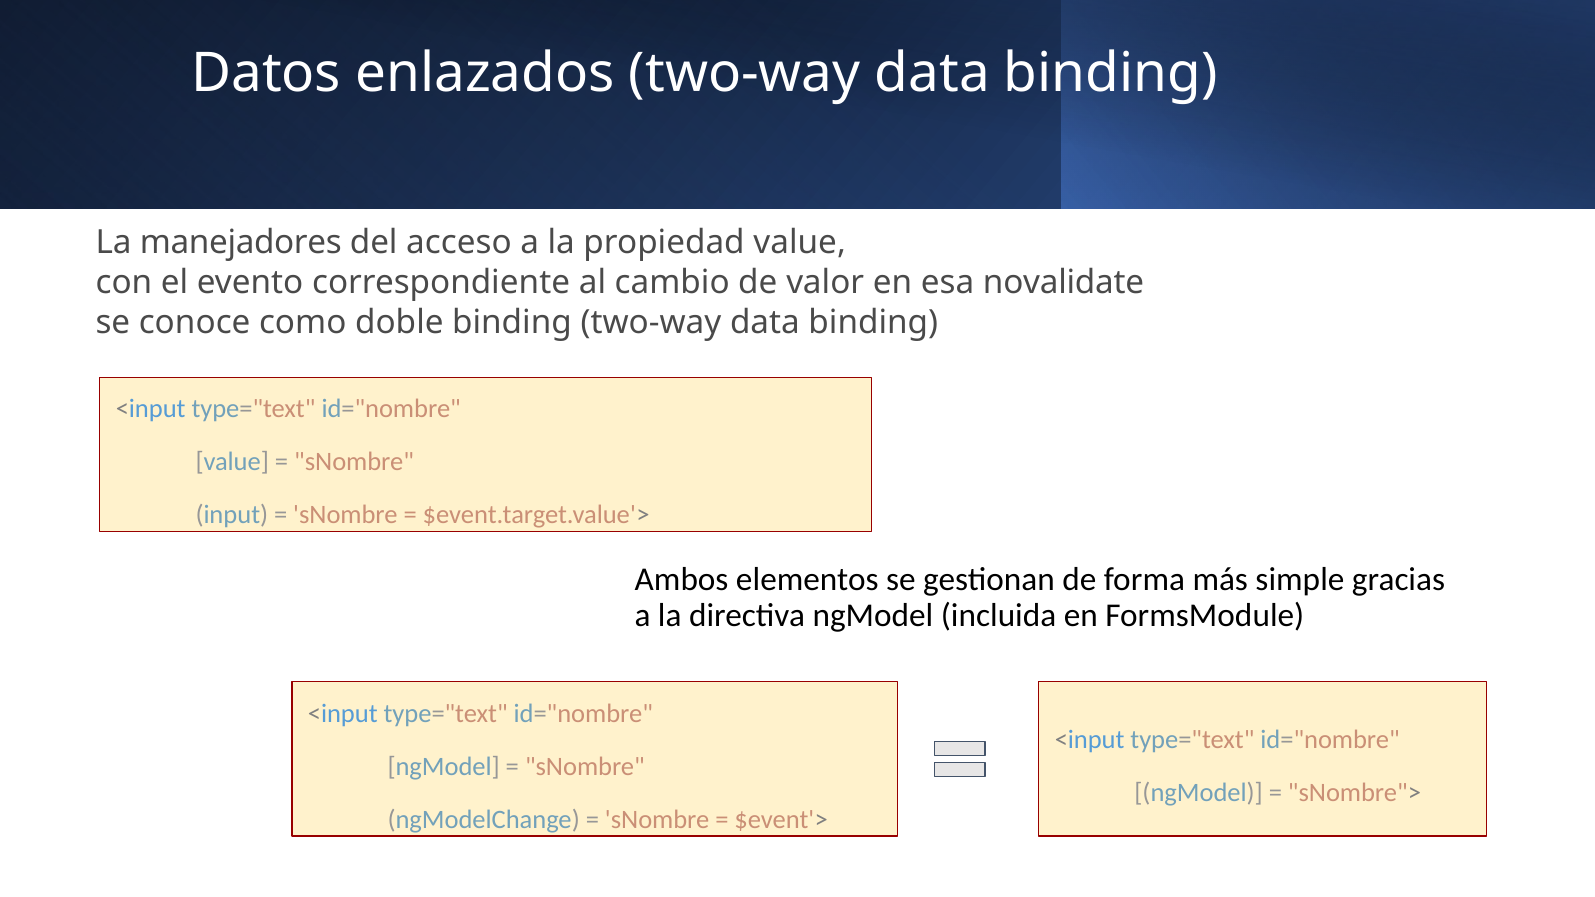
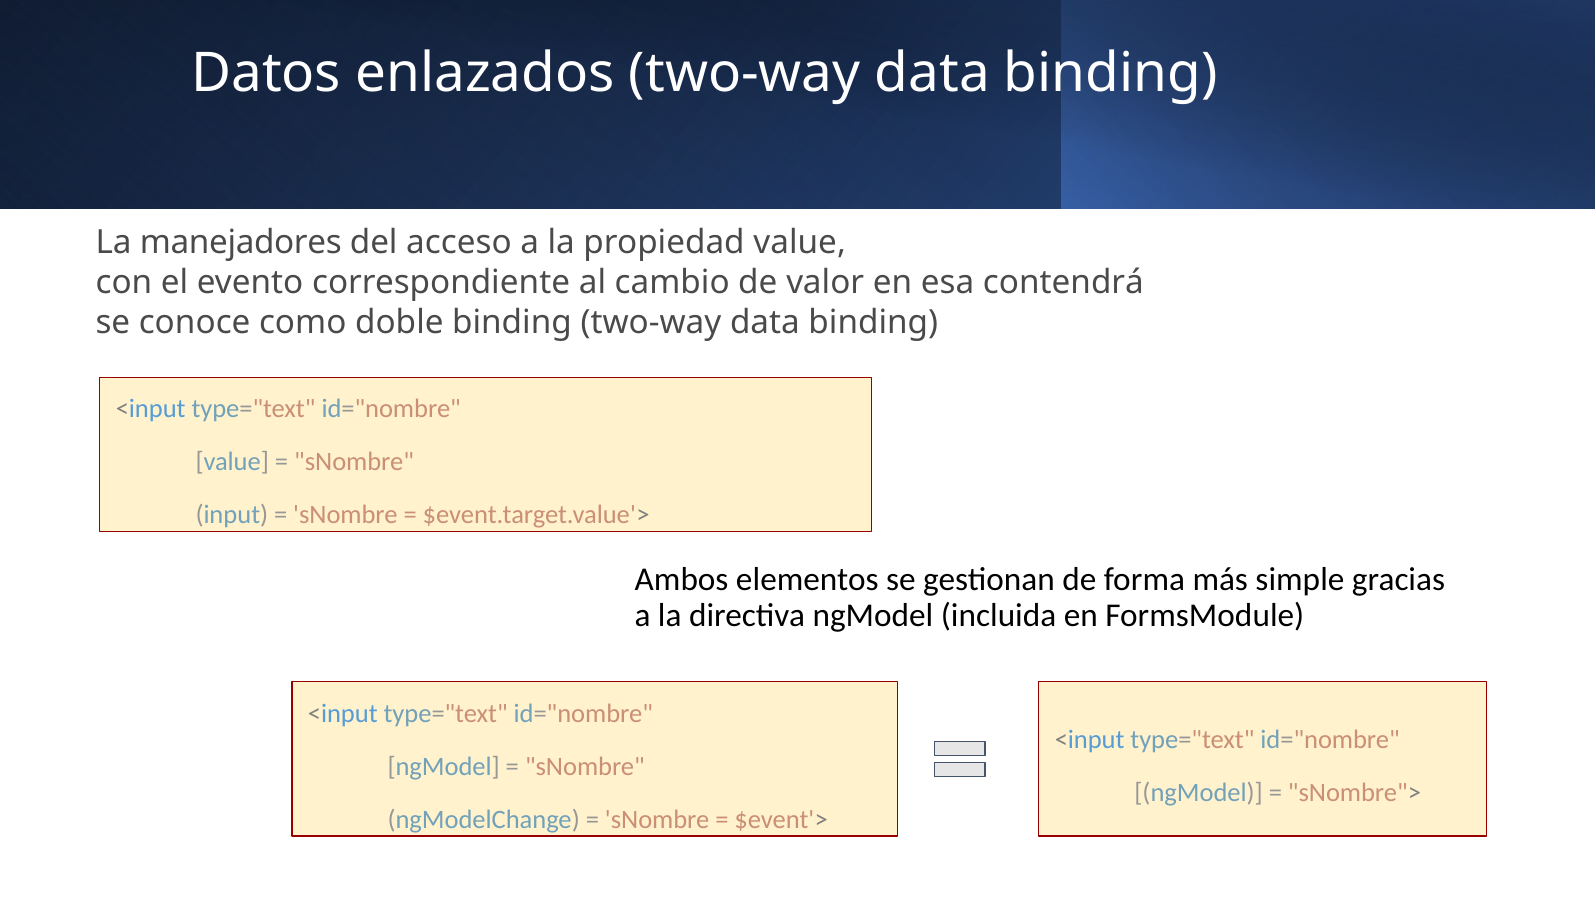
novalidate: novalidate -> contendrá (1063, 283)
